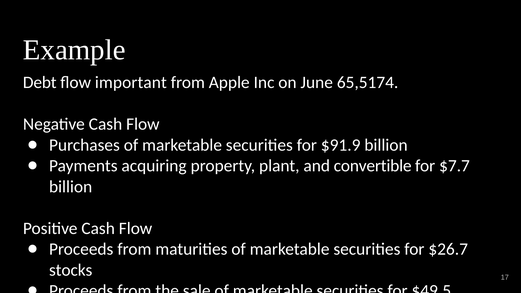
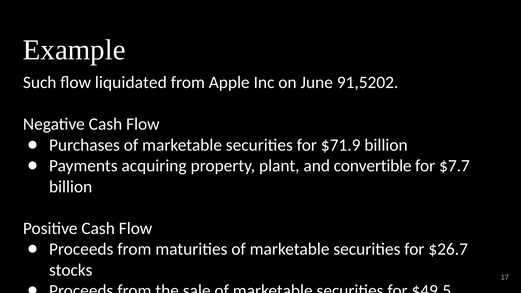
Debt: Debt -> Such (40, 83)
important: important -> liquidated (131, 83)
65,5174: 65,5174 -> 91,5202 (368, 83)
$91.9: $91.9 -> $71.9 (341, 145)
